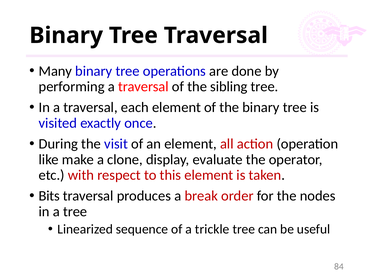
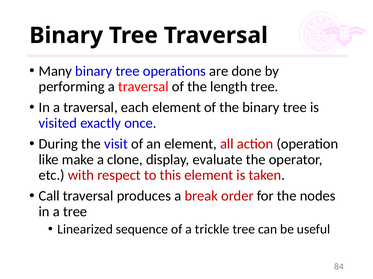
sibling: sibling -> length (229, 87)
Bits: Bits -> Call (49, 196)
